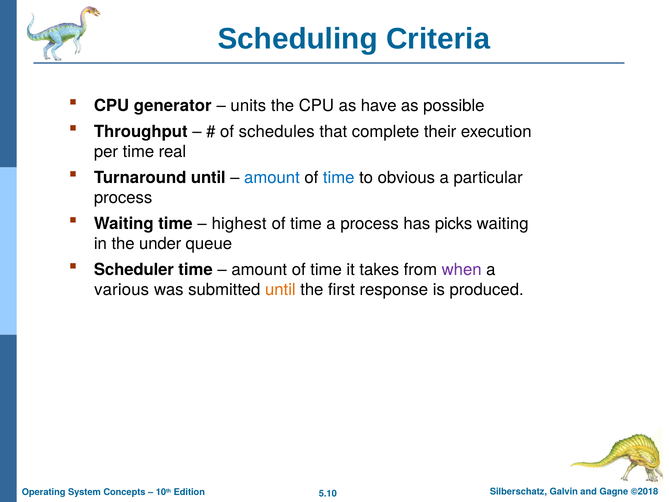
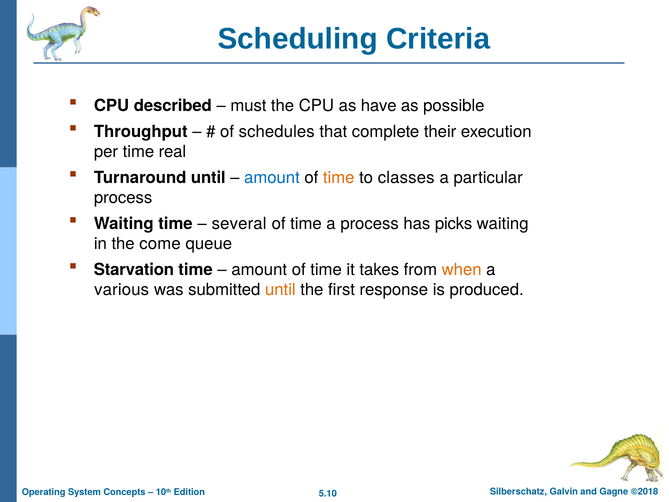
generator: generator -> described (173, 106)
units: units -> must (248, 106)
time colour: blue -> orange (339, 178)
obvious: obvious -> classes (406, 178)
highest: highest -> several (239, 224)
under: under -> come (160, 244)
Scheduler: Scheduler -> Starvation (134, 270)
when colour: purple -> orange (462, 270)
